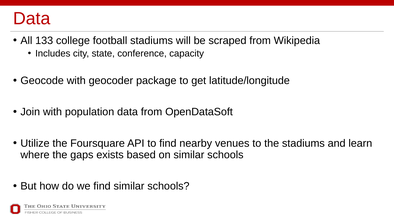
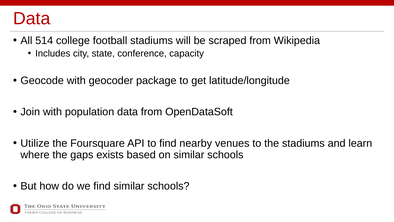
133: 133 -> 514 (44, 40)
